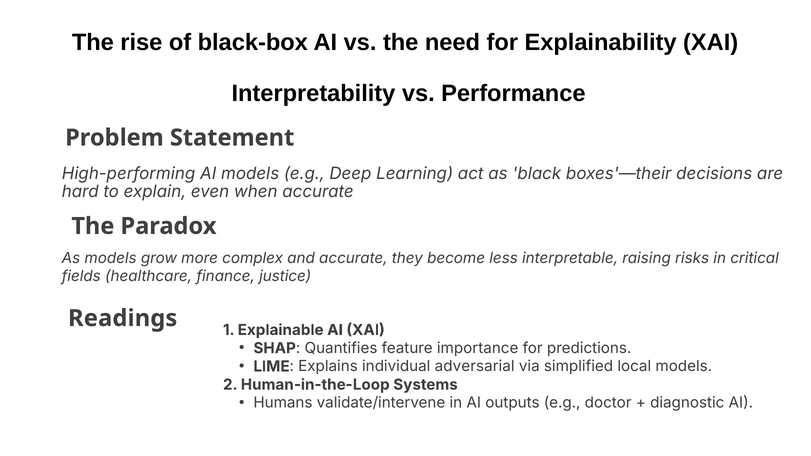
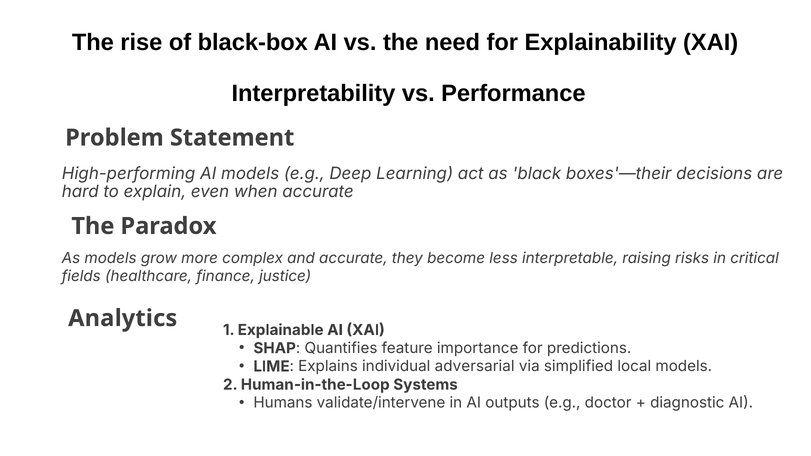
Readings: Readings -> Analytics (123, 318)
